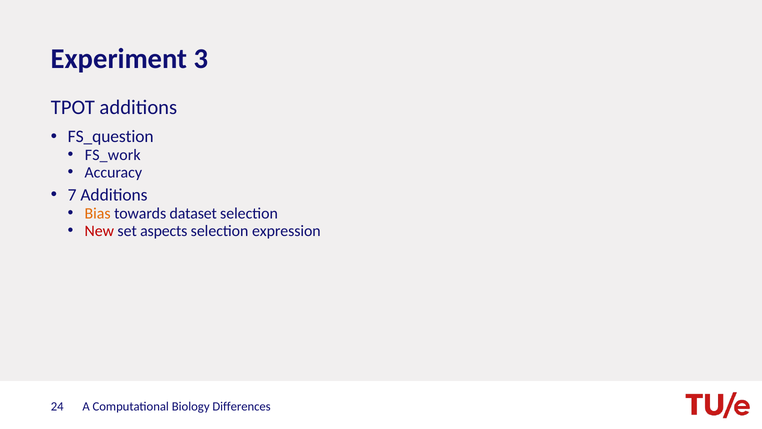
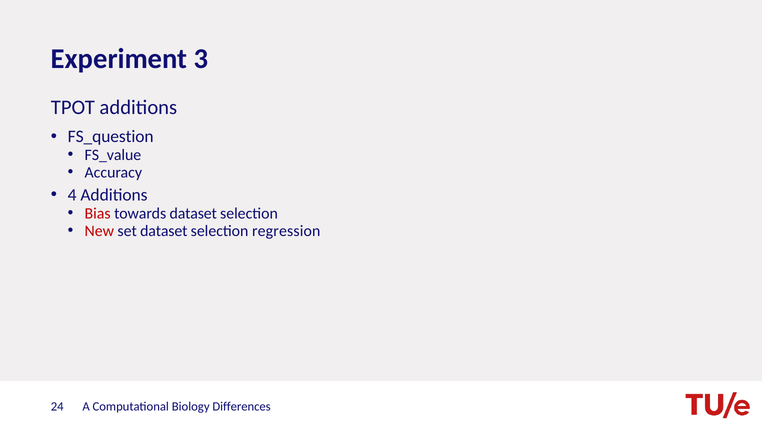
FS_work: FS_work -> FS_value (113, 155)
7: 7 -> 4 (72, 195)
Bias colour: orange -> red (98, 213)
set aspects: aspects -> dataset (164, 231)
expression: expression -> regression (286, 231)
